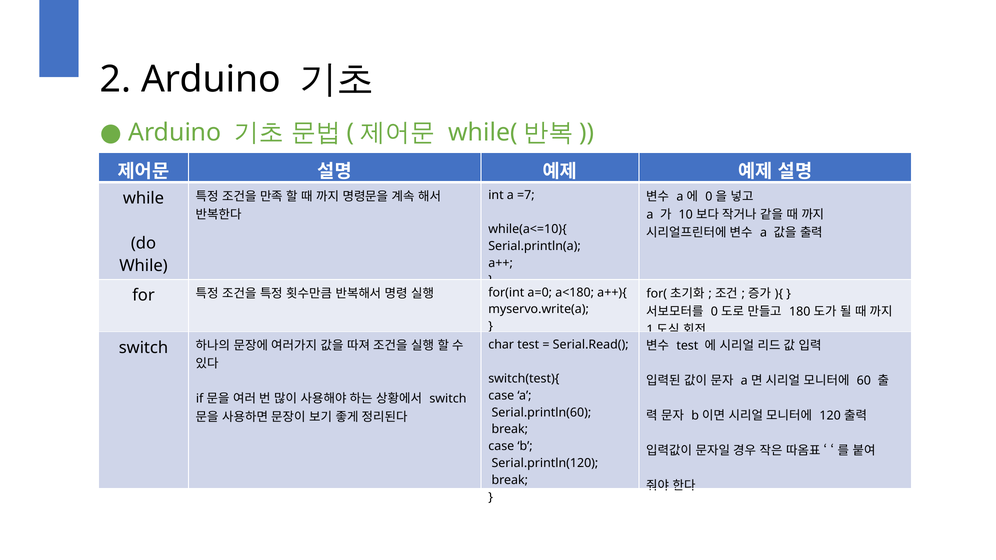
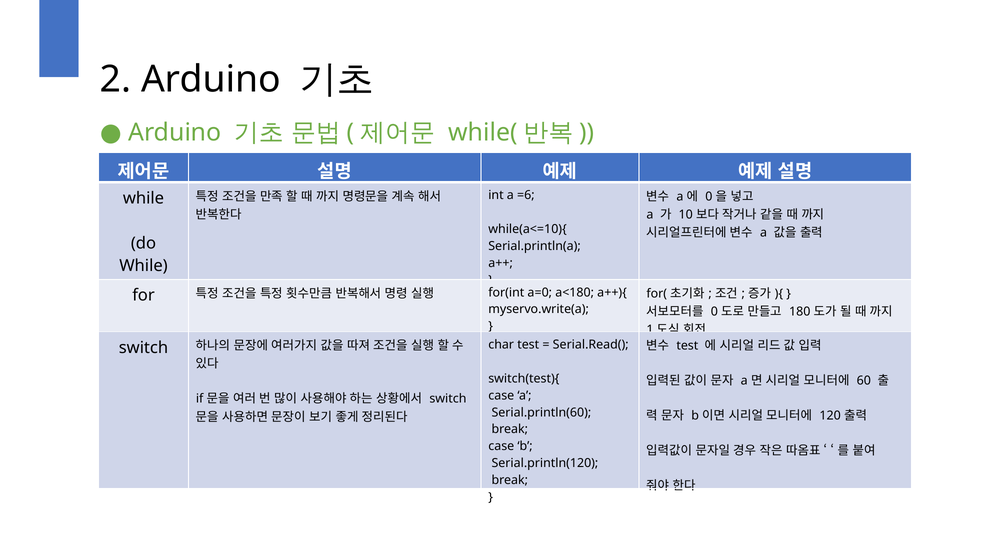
=7: =7 -> =6 (526, 195)
